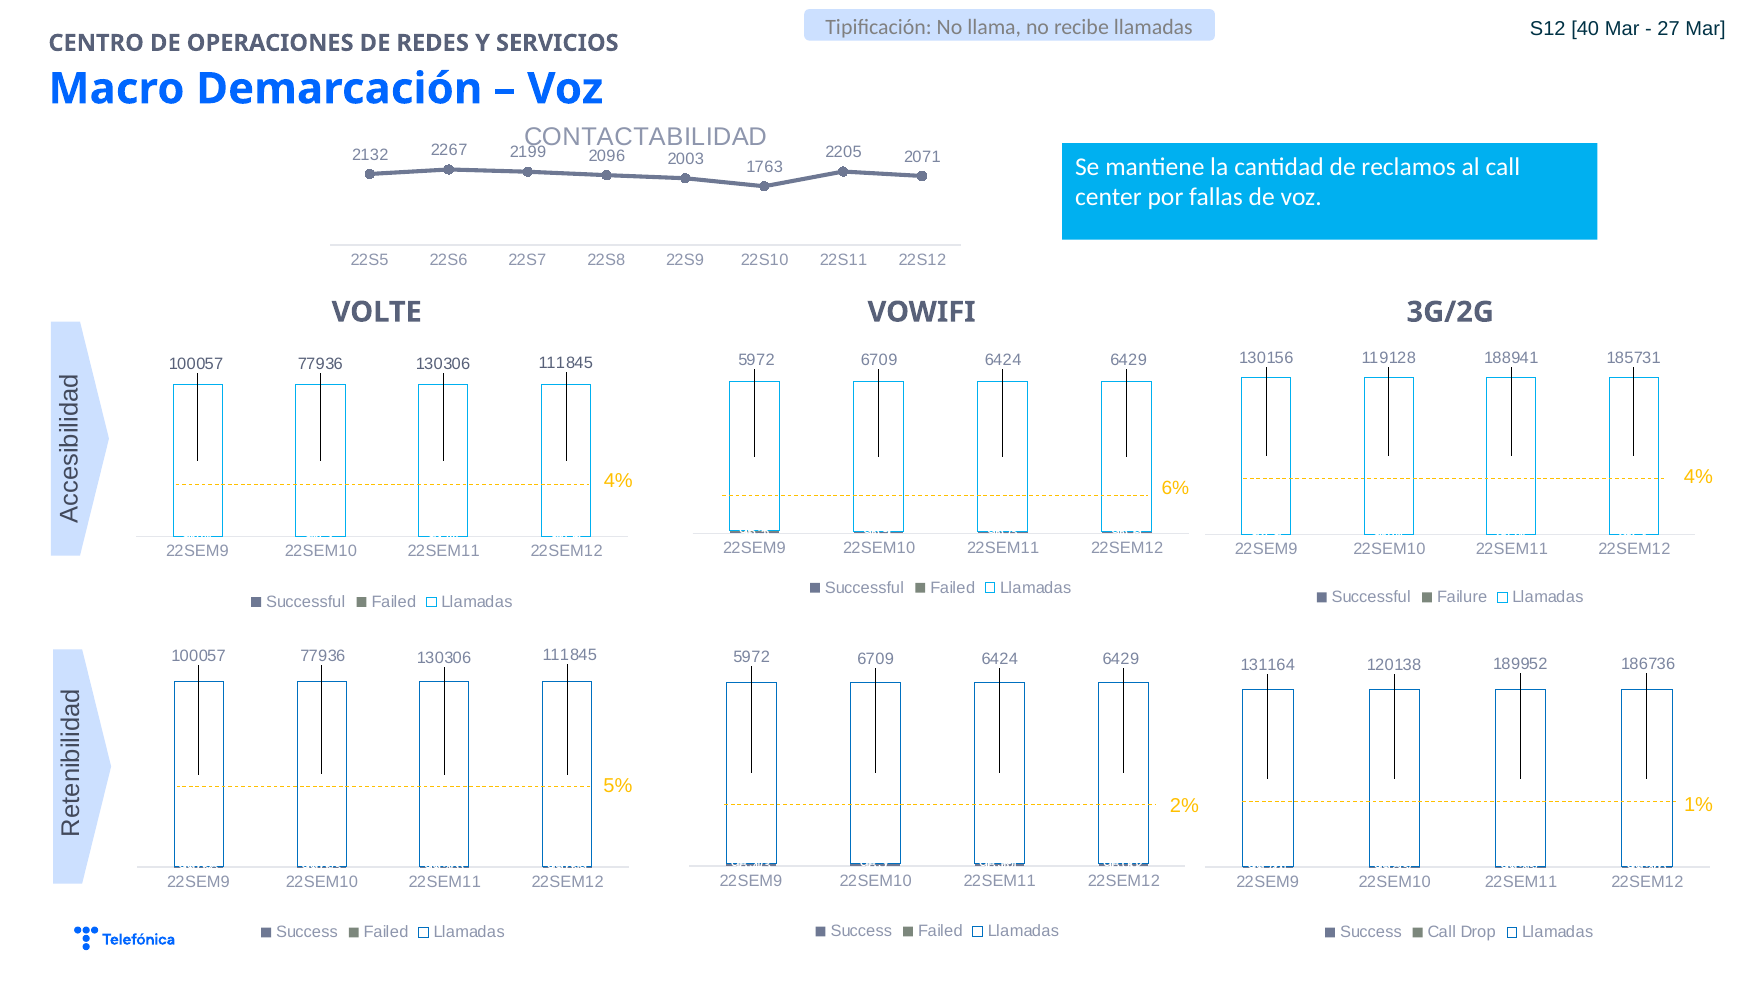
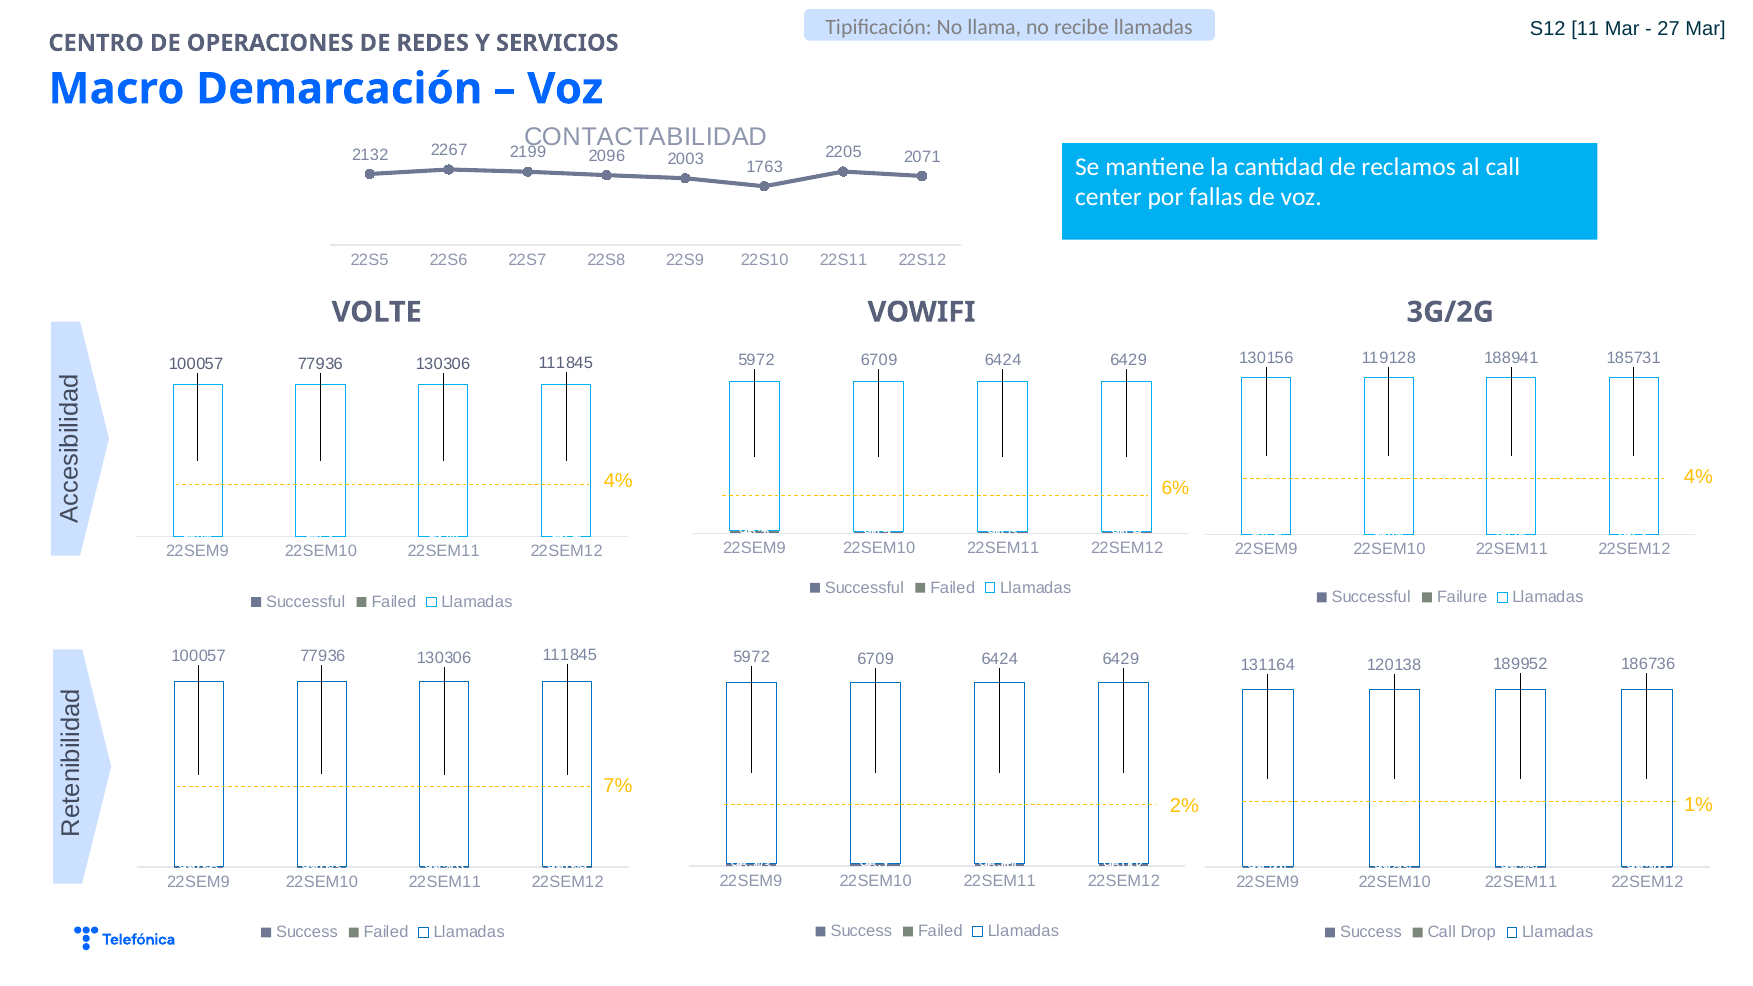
40: 40 -> 11 (1585, 29)
5%: 5% -> 7% (618, 786)
